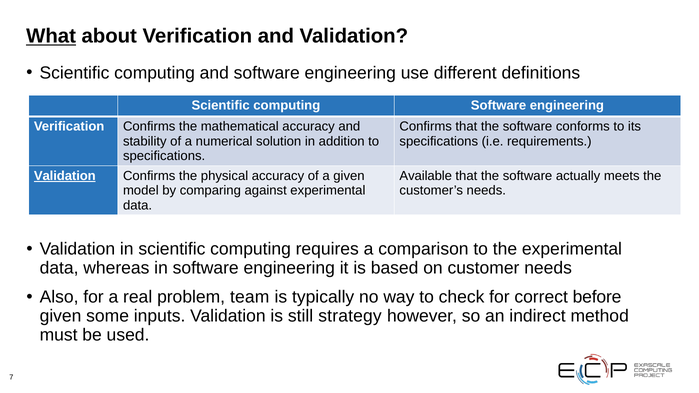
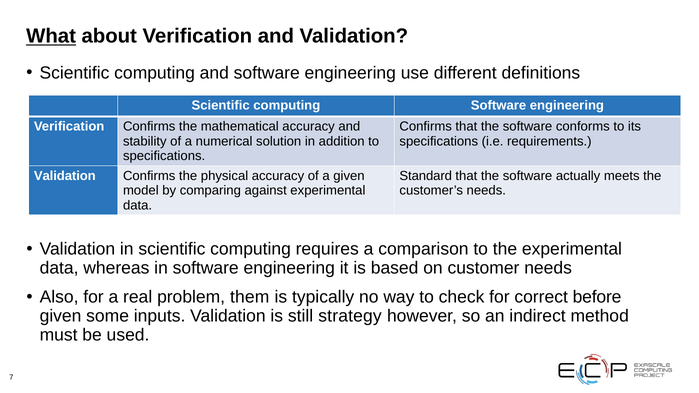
Validation underline: present -> none (65, 176)
Available: Available -> Standard (426, 176)
team: team -> them (250, 297)
